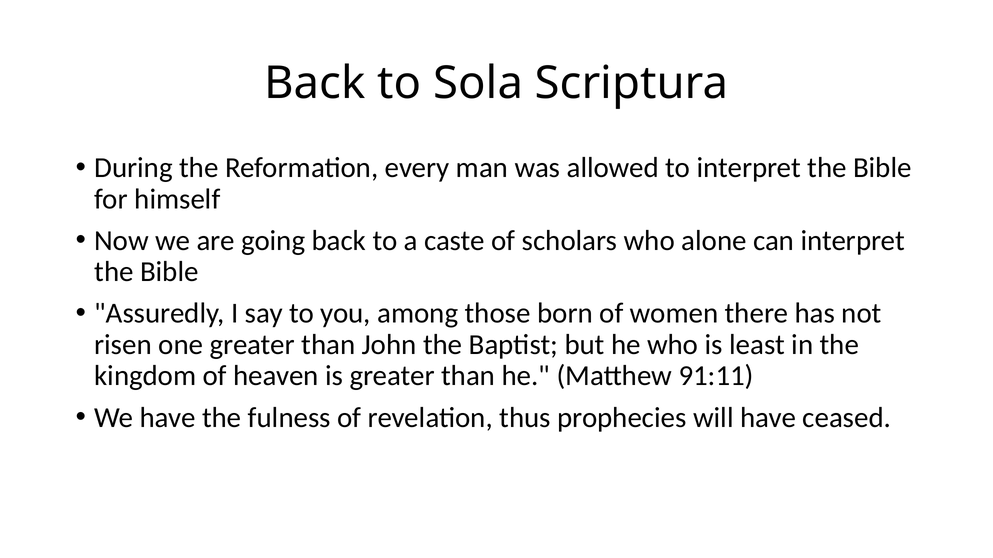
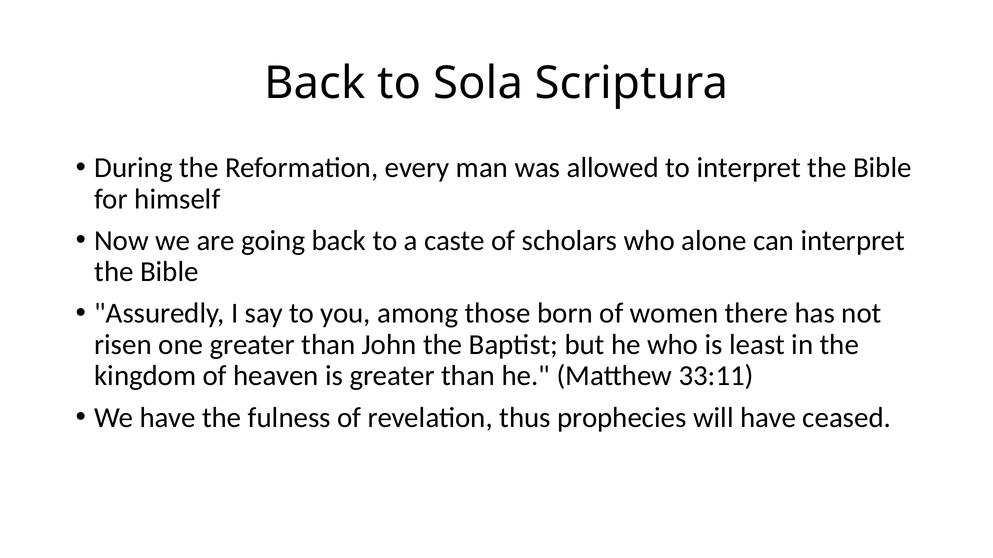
91:11: 91:11 -> 33:11 (716, 376)
